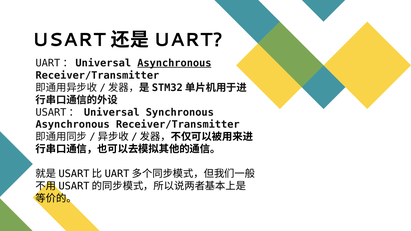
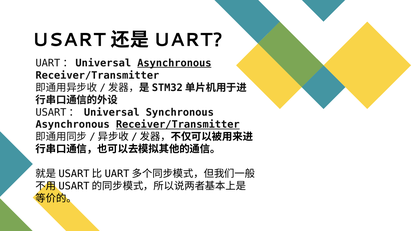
Receiver/Transmitter underline: none -> present (178, 125)
